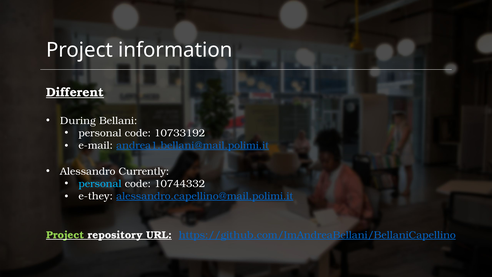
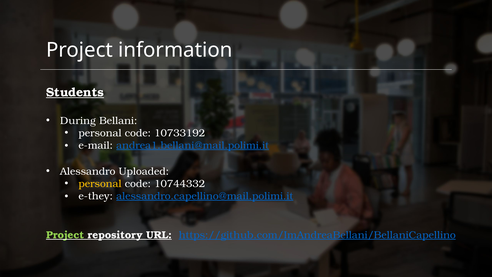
Different: Different -> Students (75, 92)
Currently: Currently -> Uploaded (144, 171)
personal colour: light blue -> yellow (100, 184)
